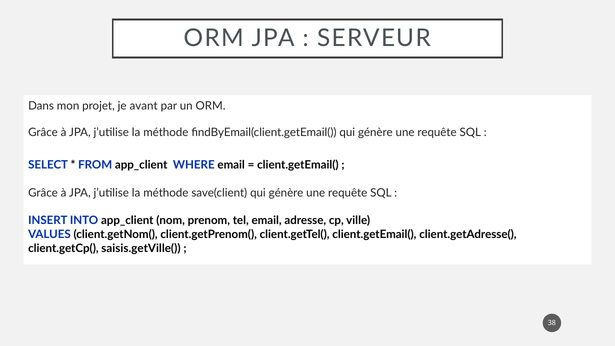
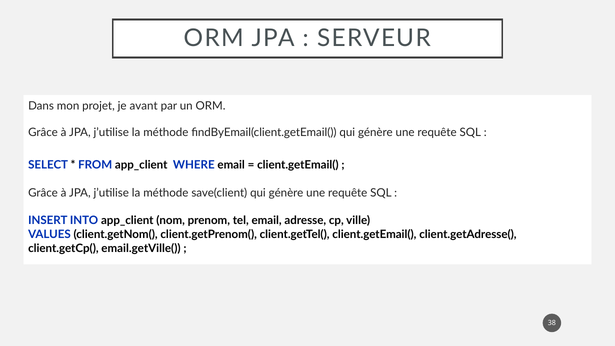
saisis.getVille(: saisis.getVille( -> email.getVille( (141, 248)
